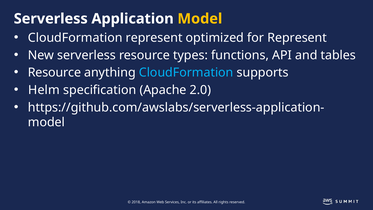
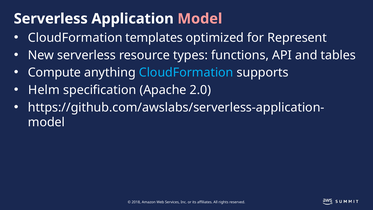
Model colour: yellow -> pink (200, 19)
CloudFormation represent: represent -> templates (154, 38)
Resource: Resource -> Compute (54, 73)
